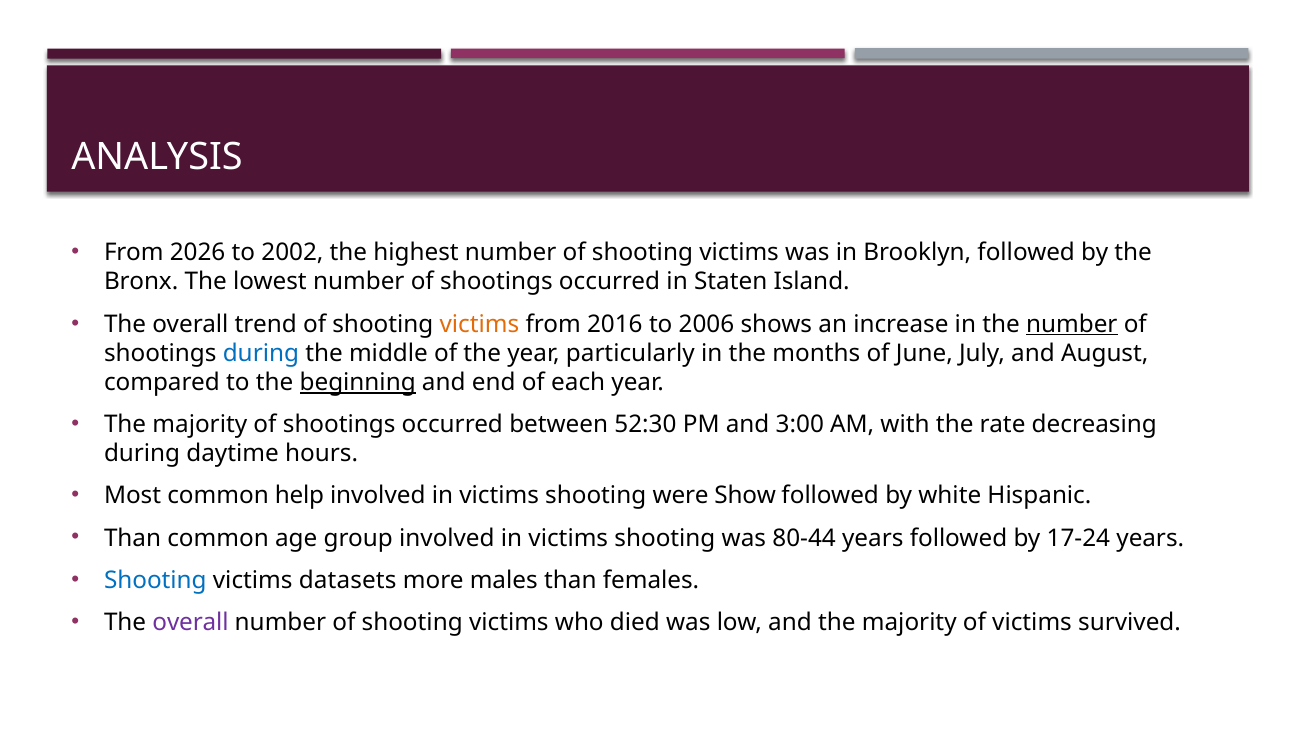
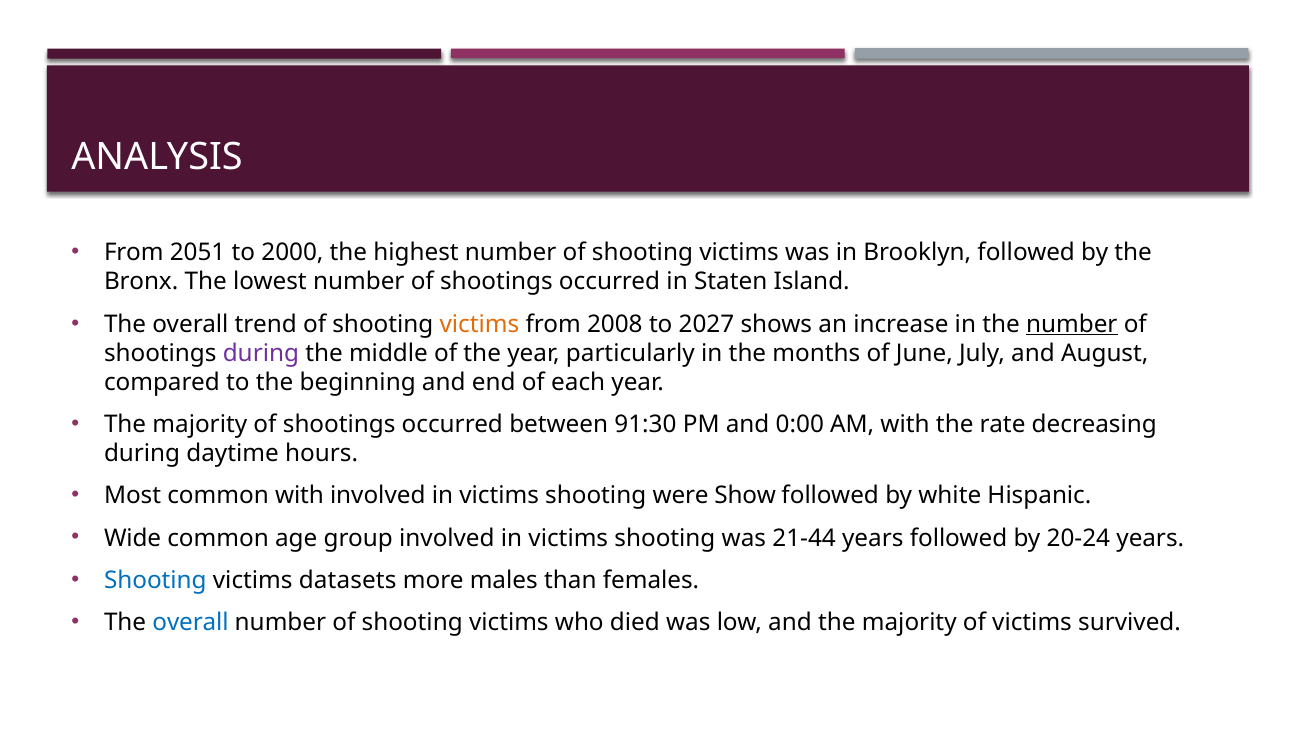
2026: 2026 -> 2051 (198, 253)
2002: 2002 -> 2000 (292, 253)
2016: 2016 -> 2008 (615, 324)
2006: 2006 -> 2027 (707, 324)
during colour: blue -> purple (261, 353)
beginning underline: present -> none (358, 382)
52:30: 52:30 -> 91:30 (645, 425)
3:00: 3:00 -> 0:00 (800, 425)
common help: help -> with (299, 496)
Than: Than -> Wide (133, 538)
80-44: 80-44 -> 21-44 (804, 538)
17-24: 17-24 -> 20-24 (1078, 538)
overall colour: purple -> blue (191, 622)
